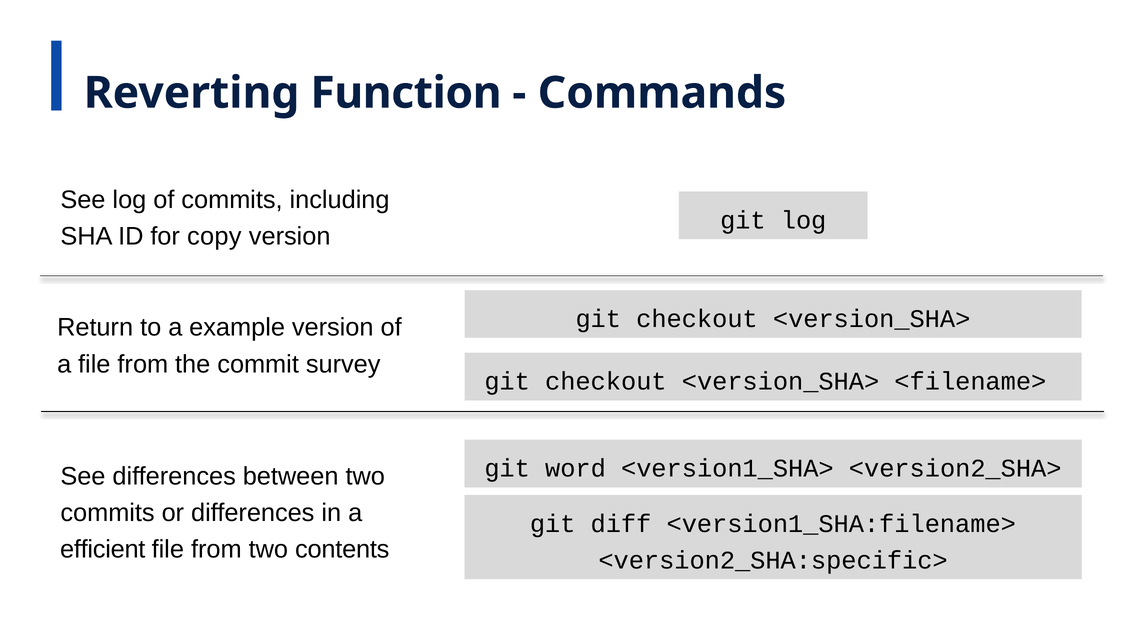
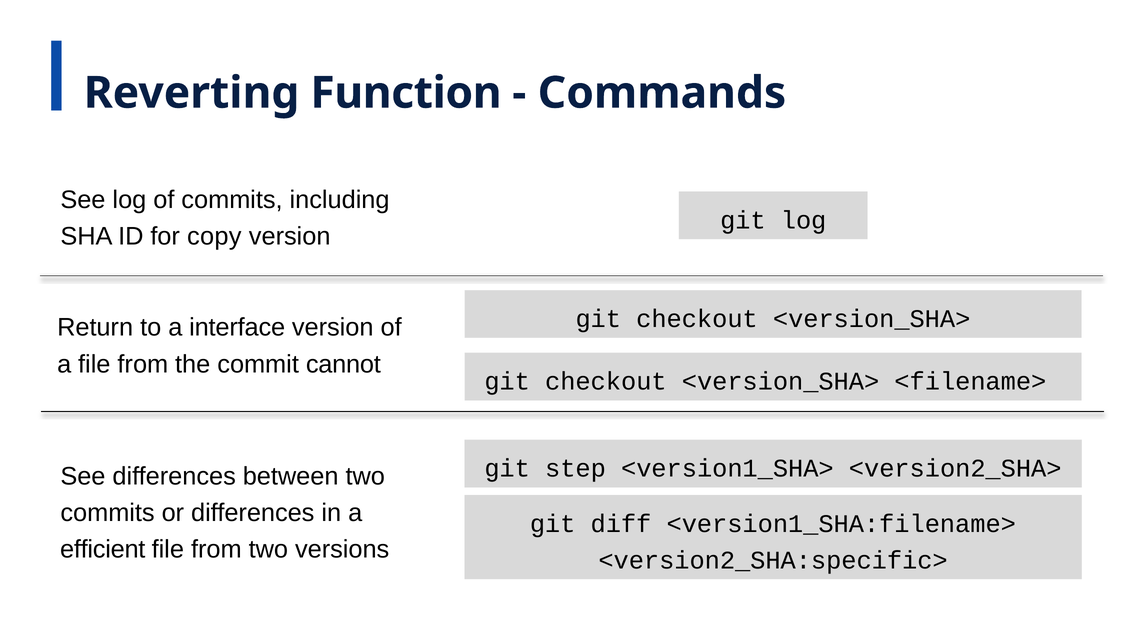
example: example -> interface (237, 328)
survey: survey -> cannot (343, 364)
word: word -> step (575, 468)
contents: contents -> versions (342, 549)
